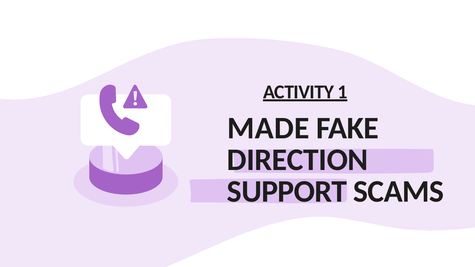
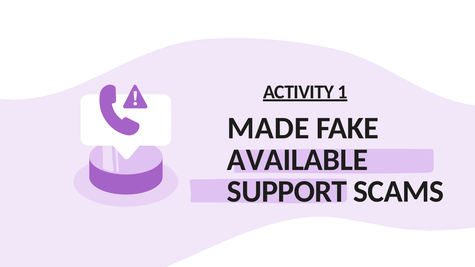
DIRECTION: DIRECTION -> AVAILABLE (298, 160)
